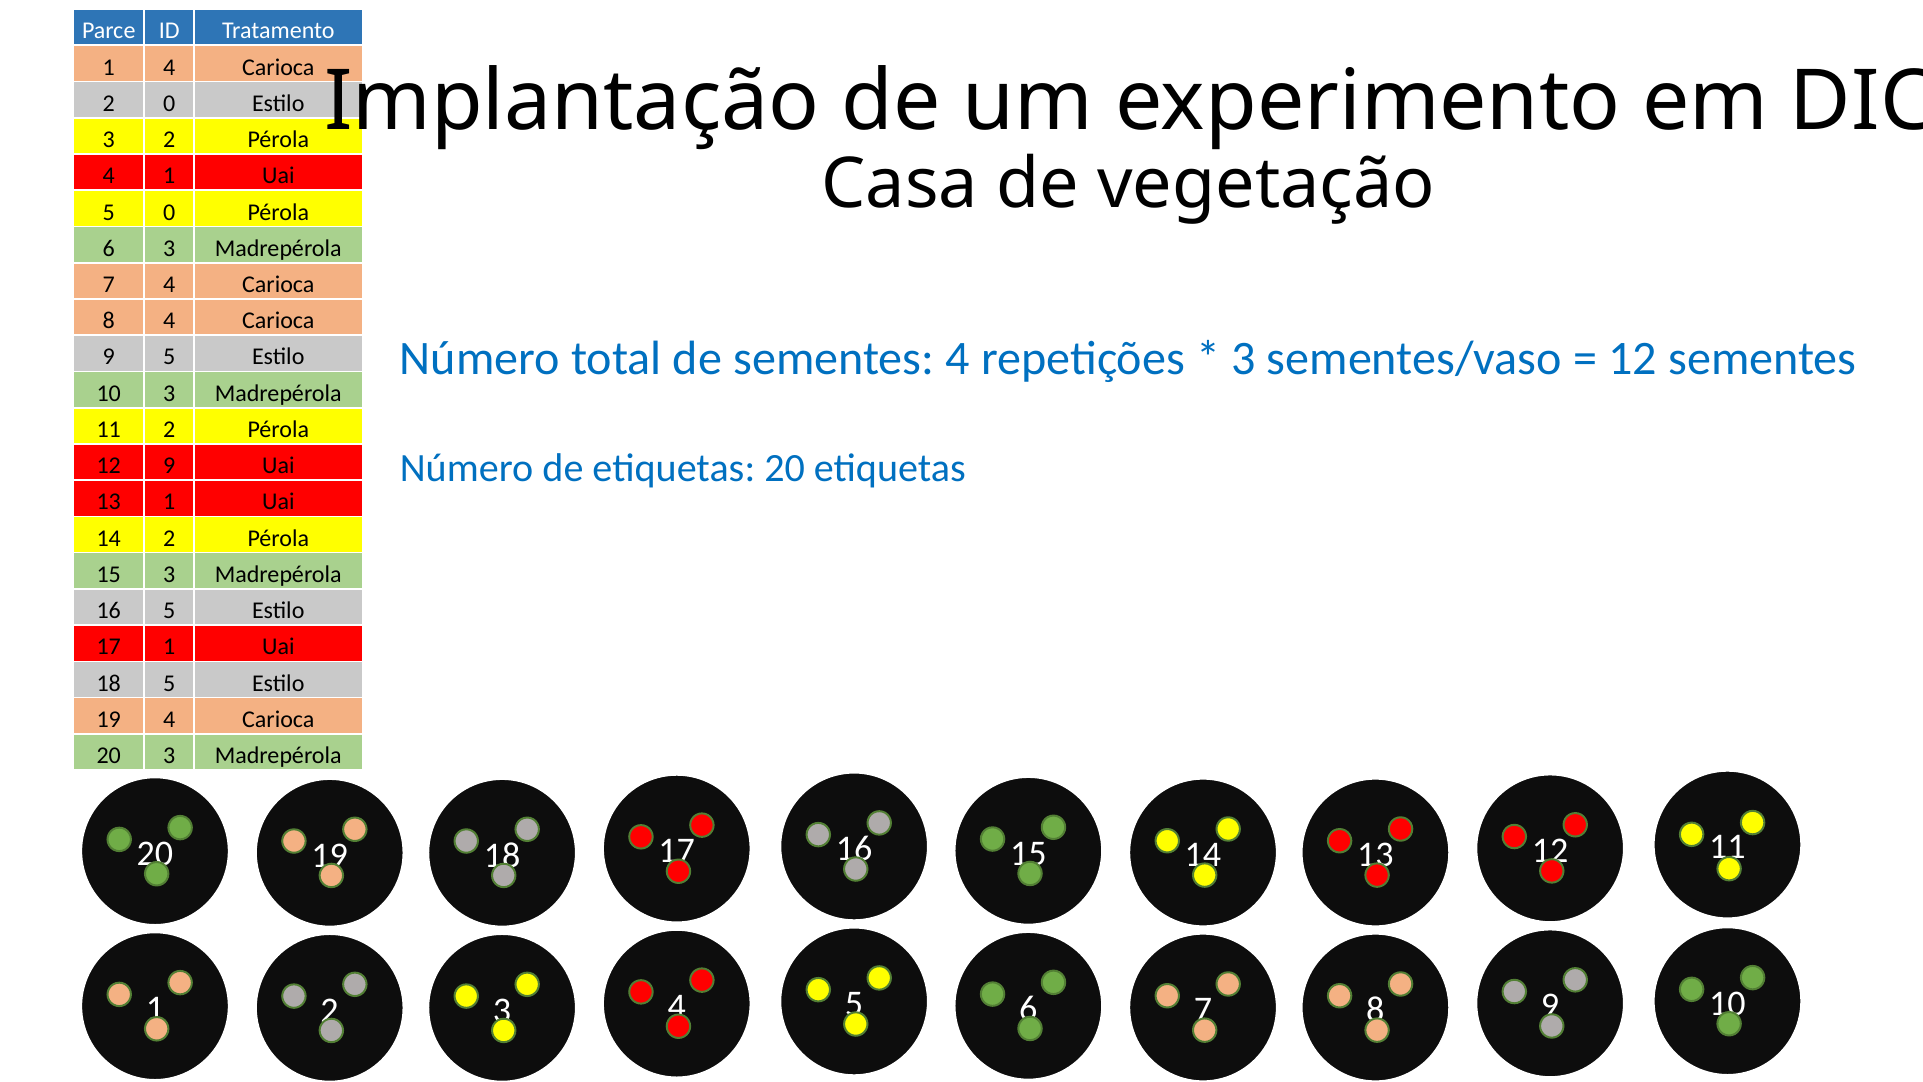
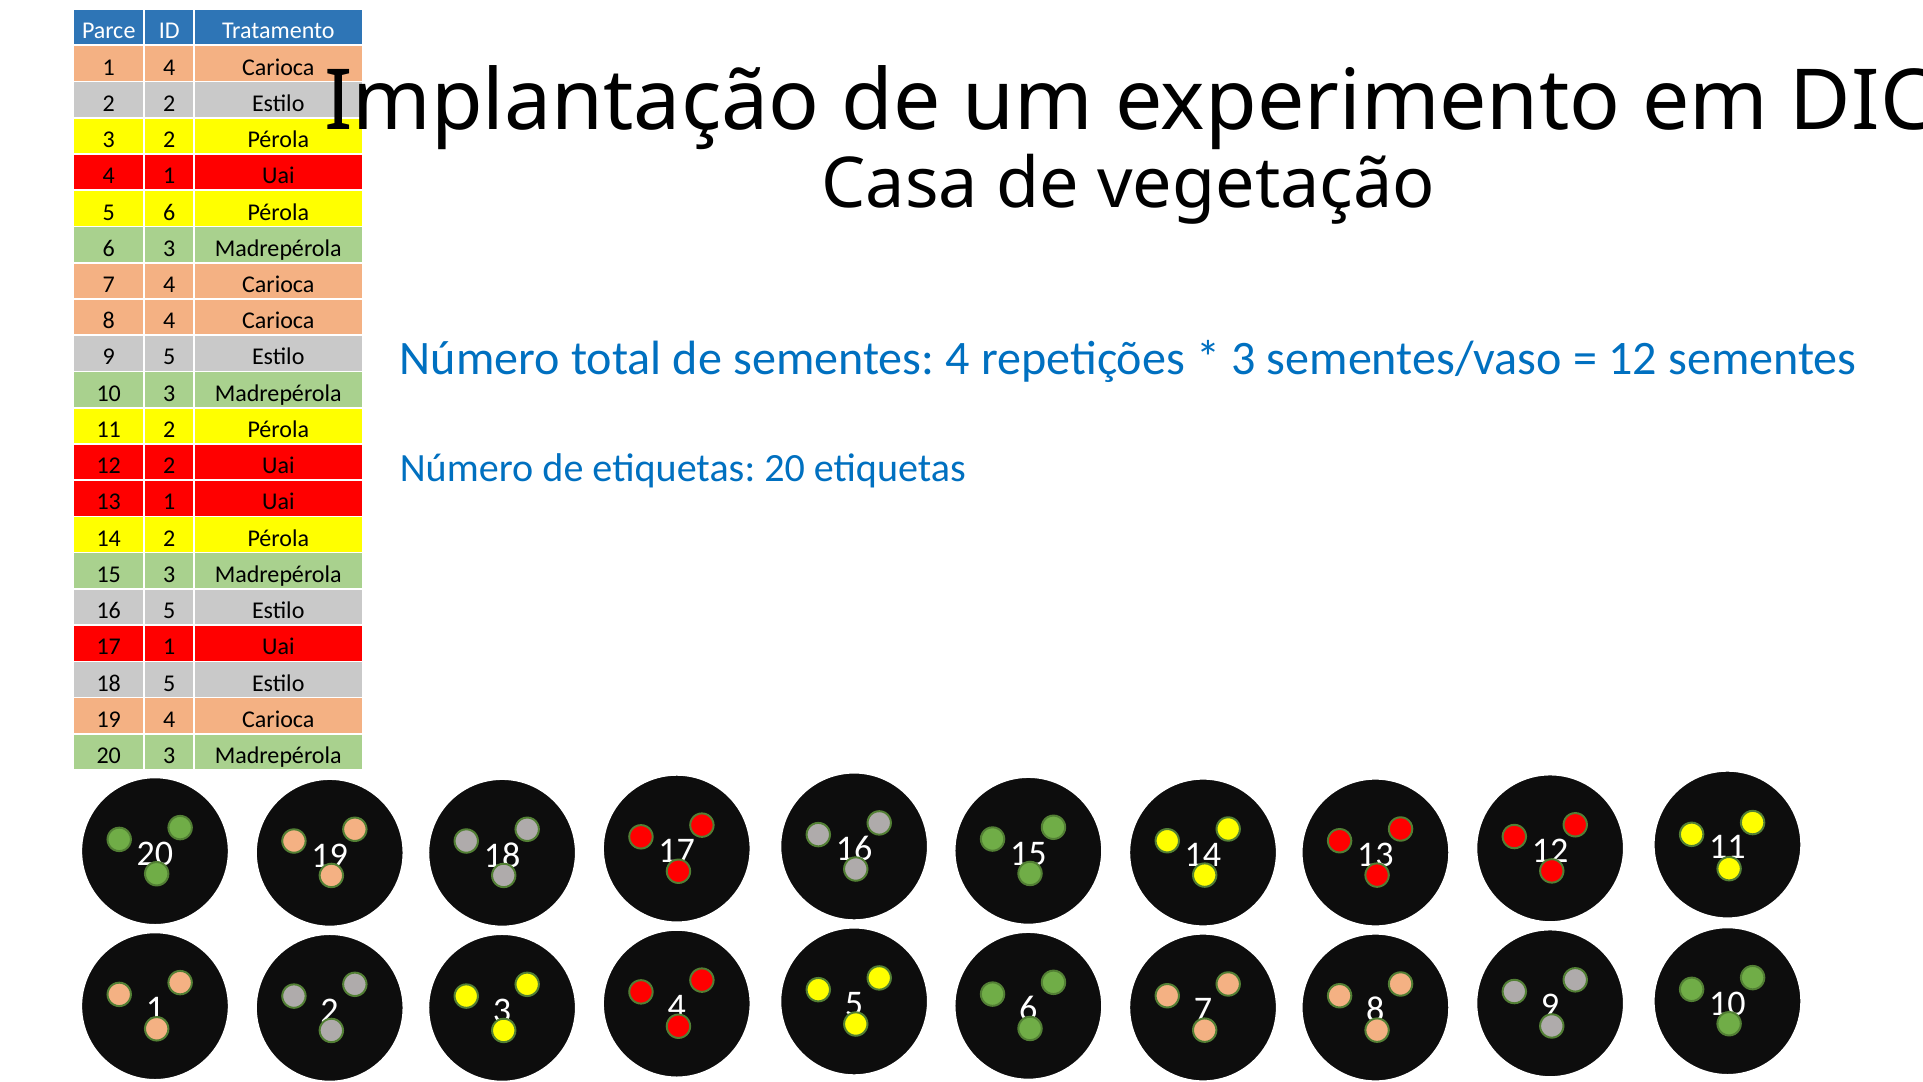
2 0: 0 -> 2 (169, 103)
5 0: 0 -> 6 (169, 212)
12 9: 9 -> 2 (169, 466)
